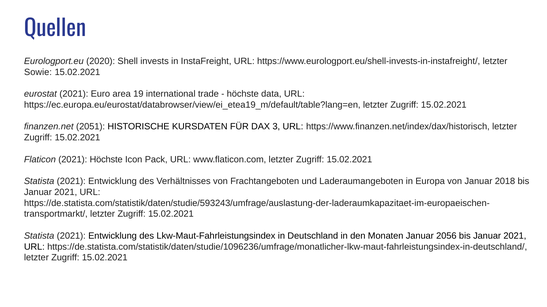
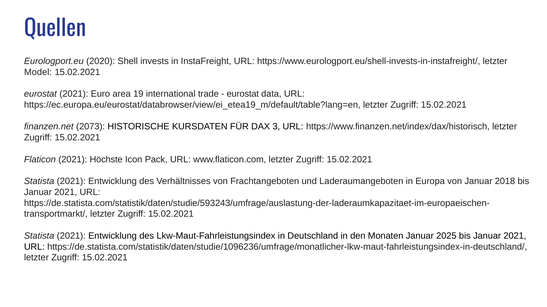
Sowie: Sowie -> Model (38, 72)
höchste: höchste -> eurostat (243, 94)
2051: 2051 -> 2073 (91, 127)
2056: 2056 -> 2025 (446, 236)
